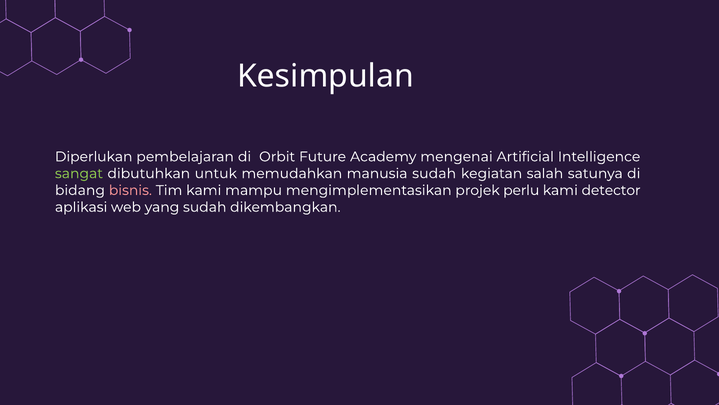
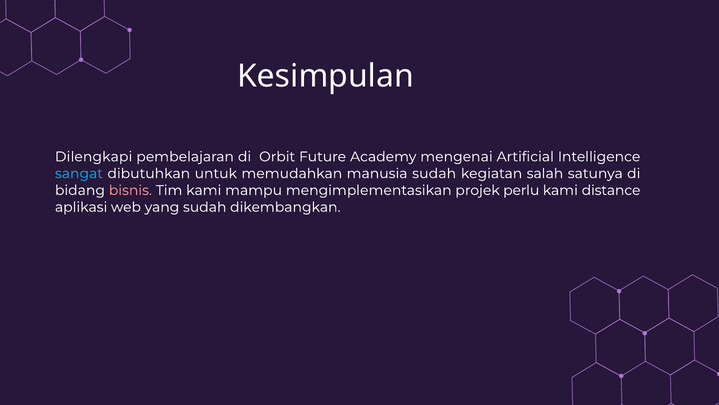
Diperlukan: Diperlukan -> Dilengkapi (94, 157)
sangat colour: light green -> light blue (79, 173)
detector: detector -> distance (611, 190)
